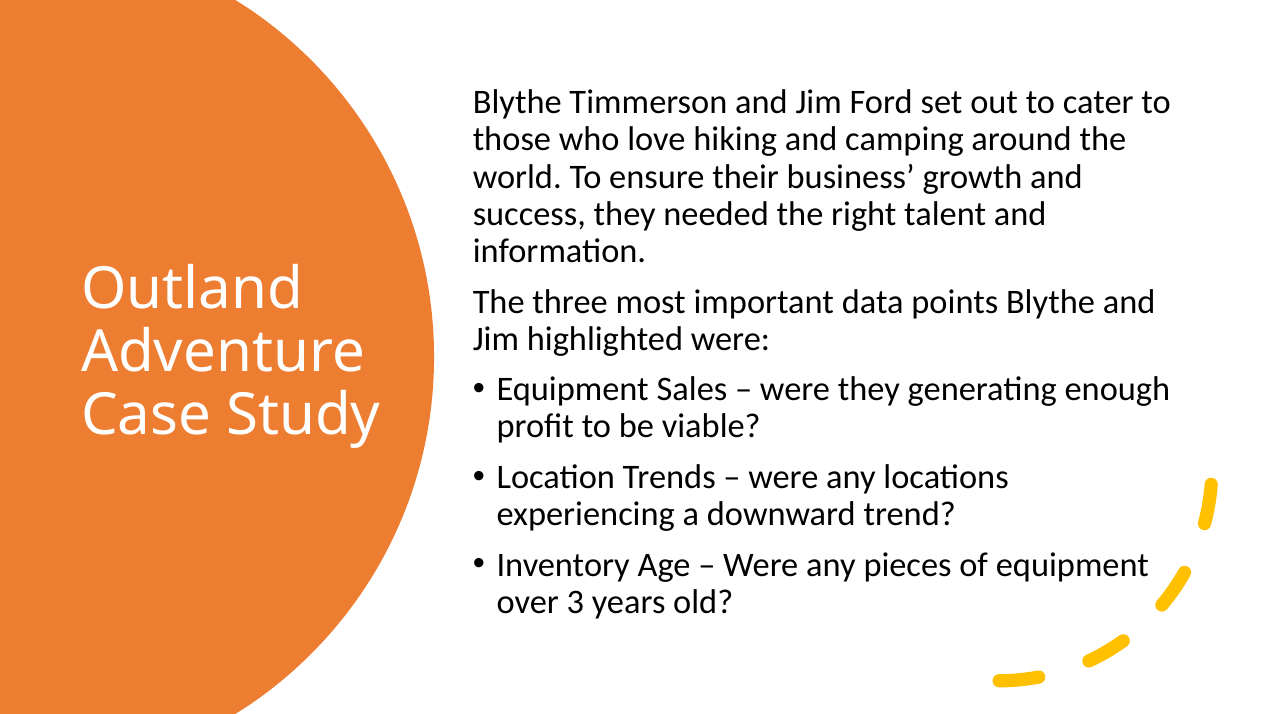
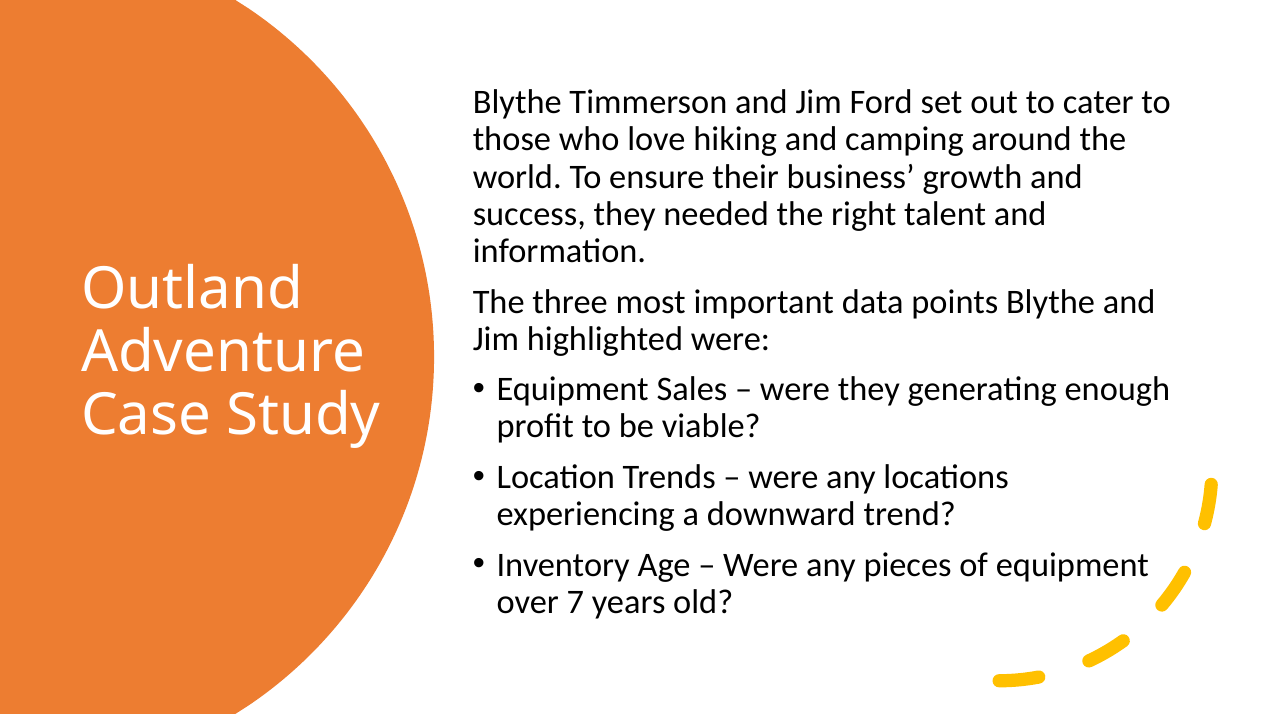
3: 3 -> 7 (575, 602)
